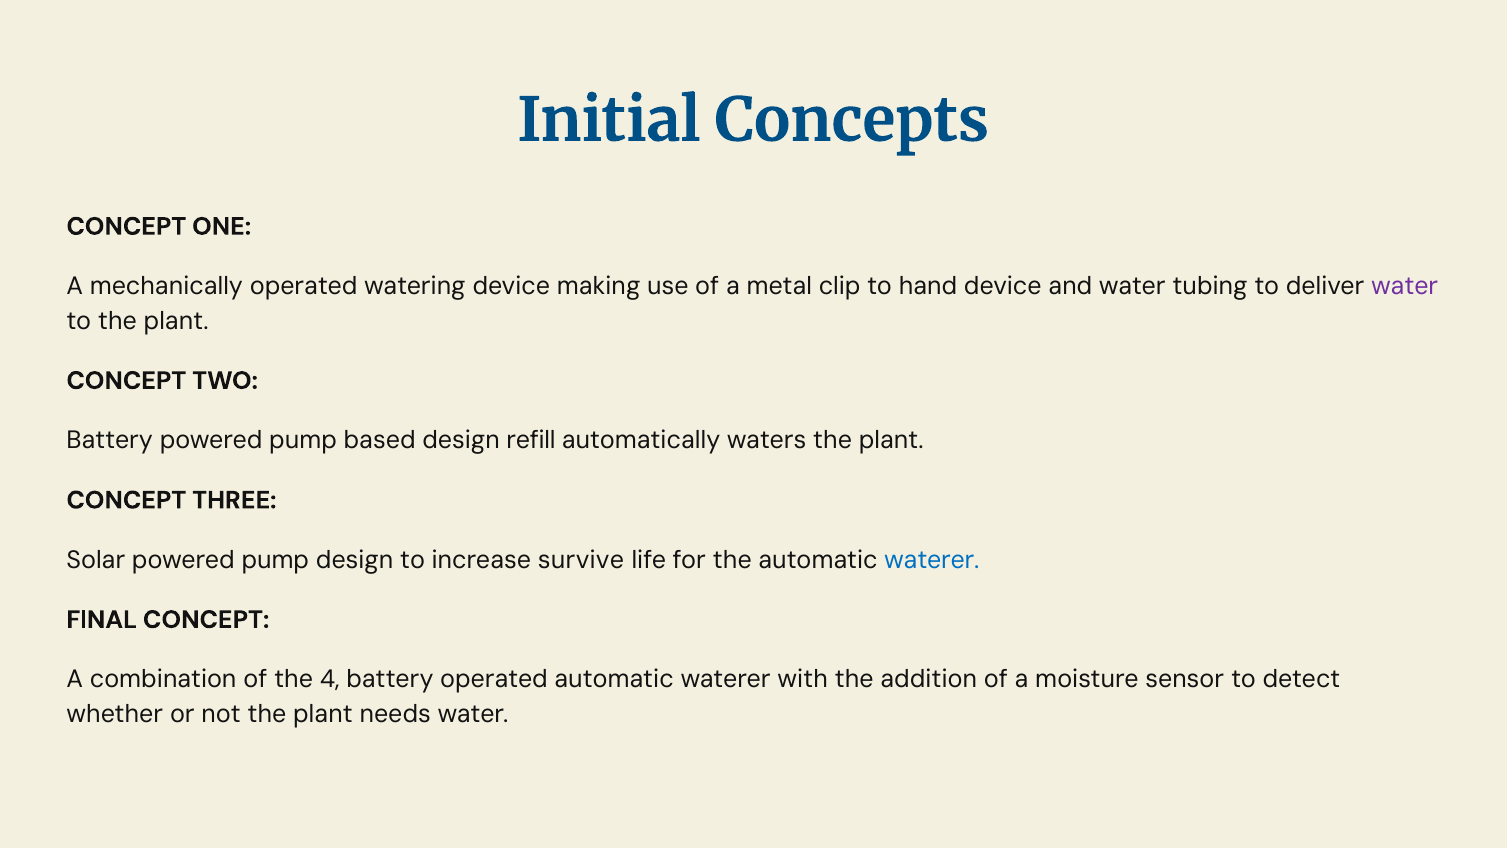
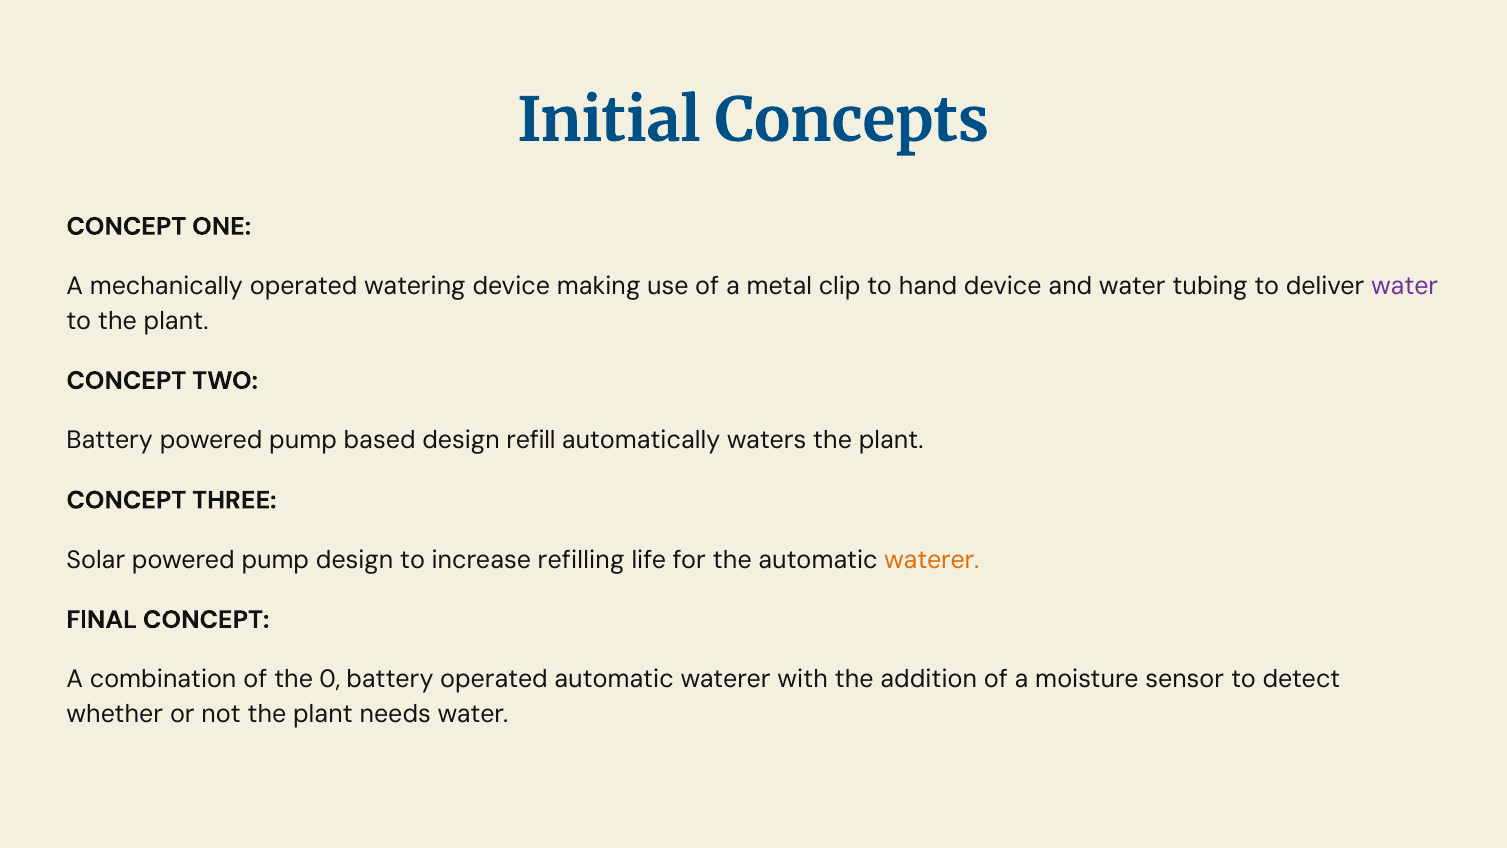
survive: survive -> refilling (581, 560)
waterer colour: blue -> orange (932, 560)
4: 4 -> 0 (330, 679)
